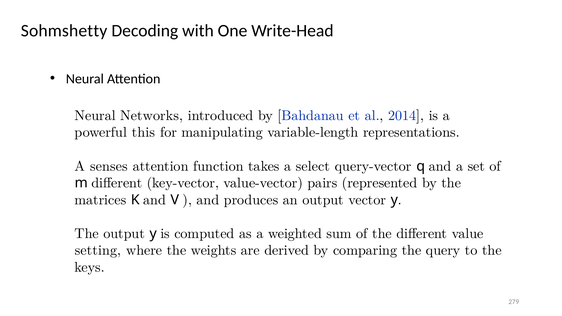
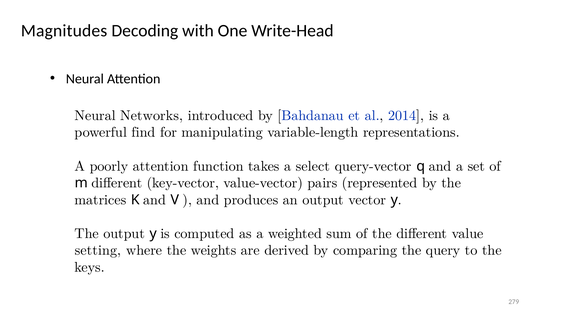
Sohmshetty: Sohmshetty -> Magnitudes (64, 31)
this: this -> find (144, 132)
senses: senses -> poorly (109, 166)
